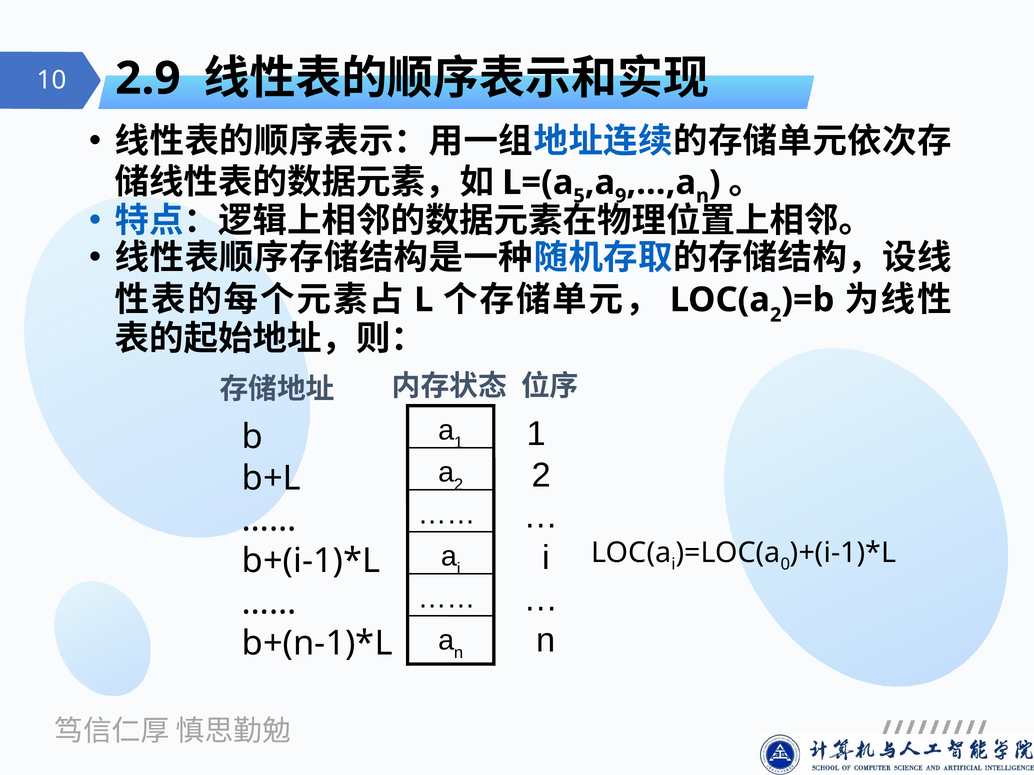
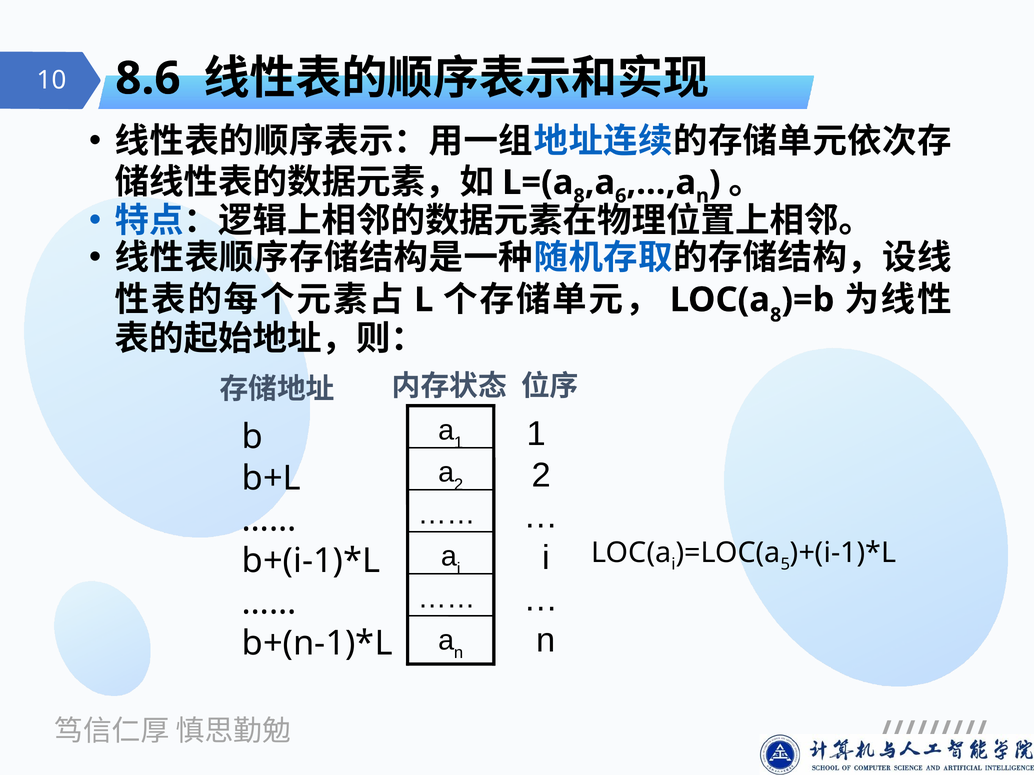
2.9: 2.9 -> 8.6 (148, 79)
5: 5 -> 8 (579, 196)
9: 9 -> 6 (621, 196)
2: 2 -> 8 (776, 315)
0: 0 -> 5 (785, 564)
